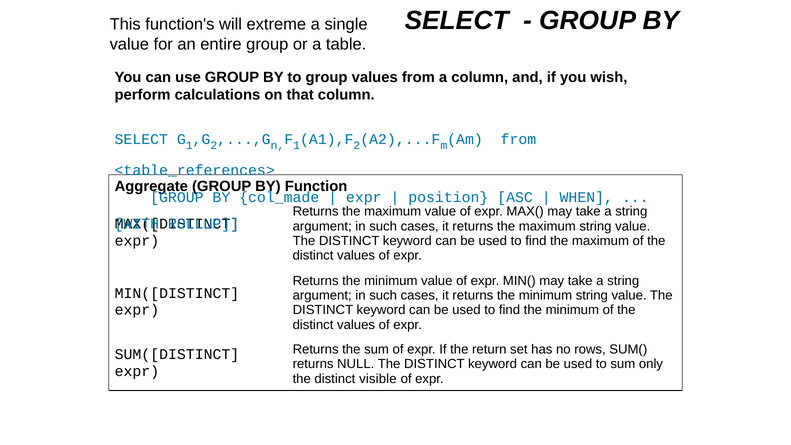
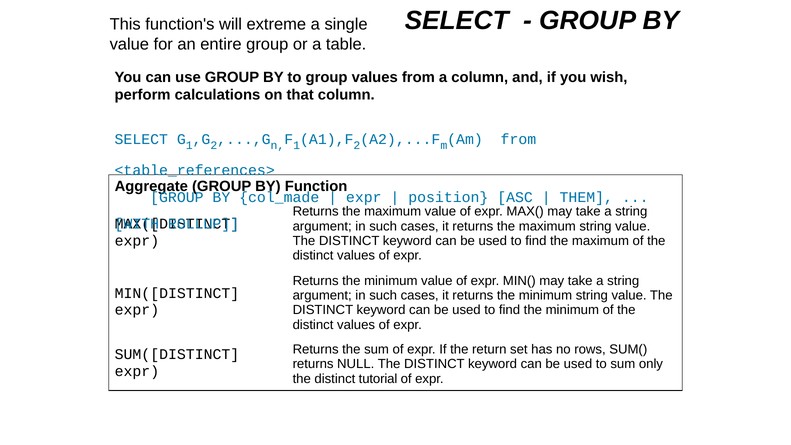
WHEN: WHEN -> THEM (586, 197)
visible: visible -> tutorial (378, 379)
